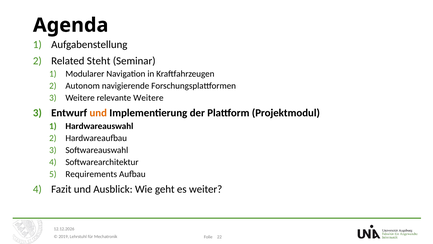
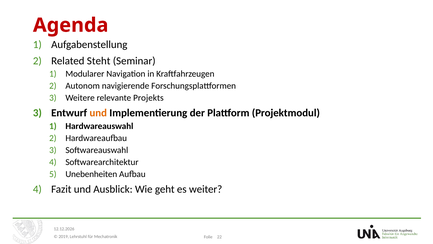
Agenda colour: black -> red (71, 25)
relevante Weitere: Weitere -> Projekts (148, 98)
Requirements: Requirements -> Unebenheiten (91, 174)
